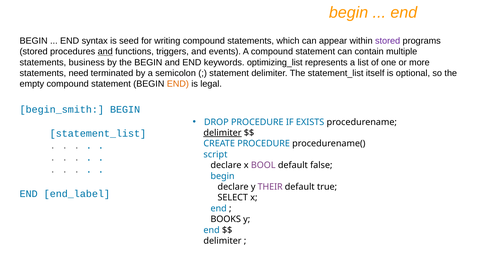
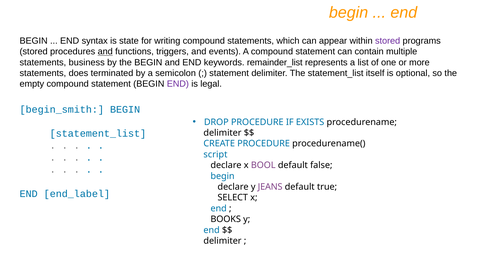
seed: seed -> state (129, 41)
optimizing_list: optimizing_list -> remainder_list (275, 63)
need: need -> does (78, 73)
END colour: orange -> purple (178, 84)
delimiter underline: present -> none (223, 133)
THEIR: THEIR -> JEANS (270, 187)
